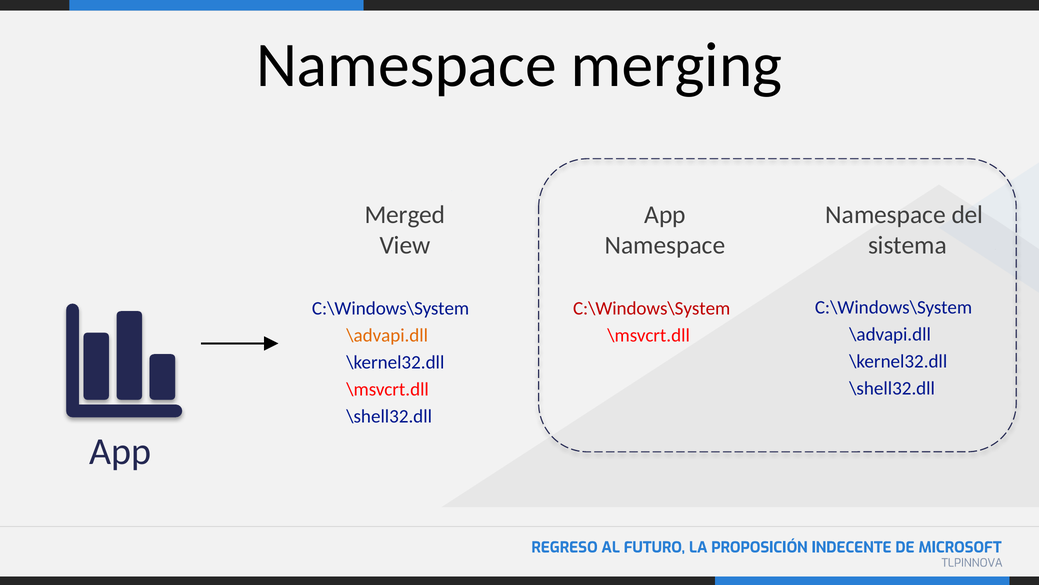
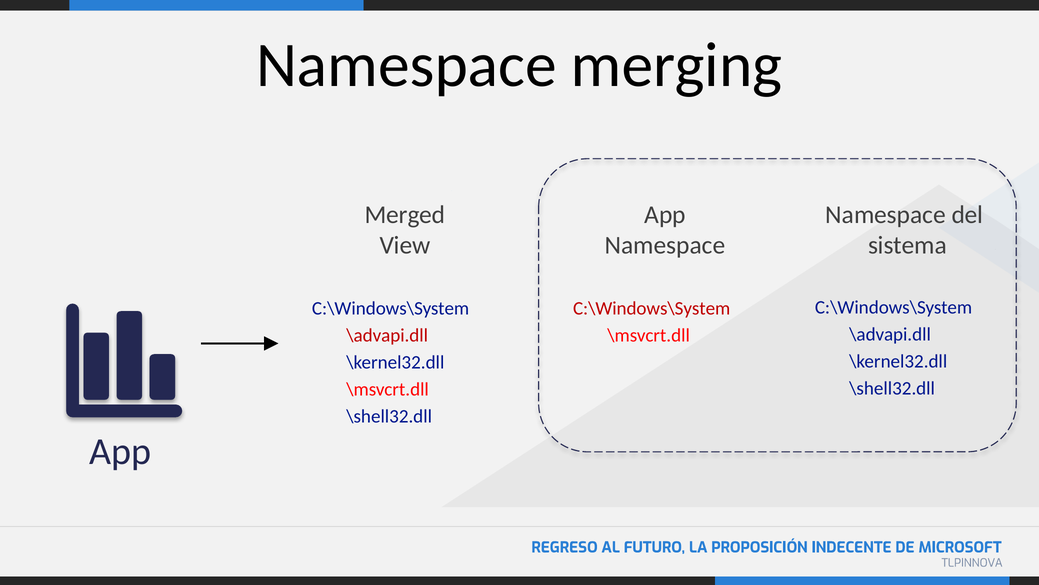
\advapi.dll colour: orange -> red (387, 335)
